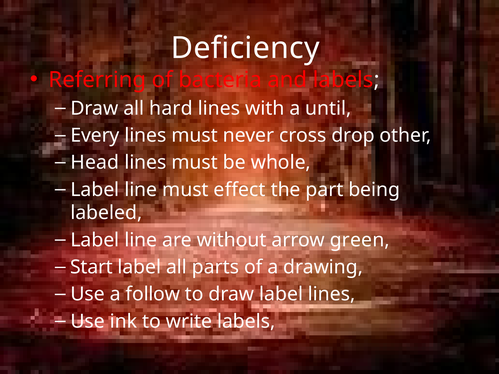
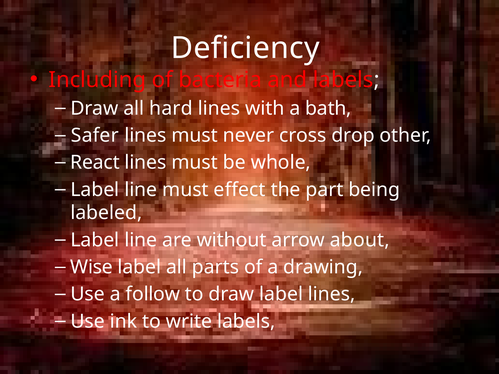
Referring: Referring -> Including (97, 80)
until: until -> bath (328, 108)
Every: Every -> Safer (95, 135)
Head: Head -> React (95, 163)
green: green -> about (360, 240)
Start: Start -> Wise (92, 267)
